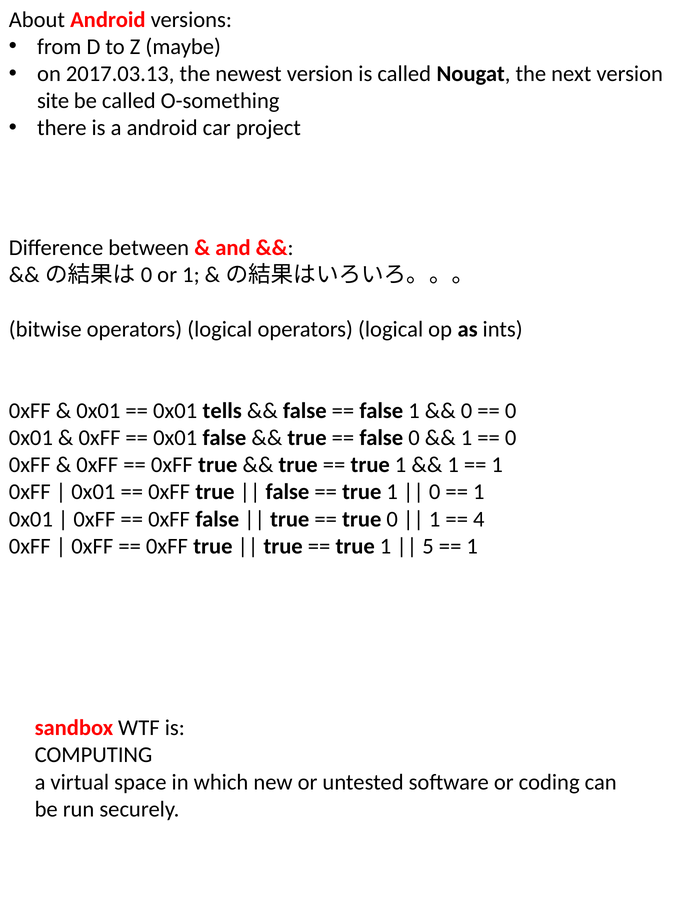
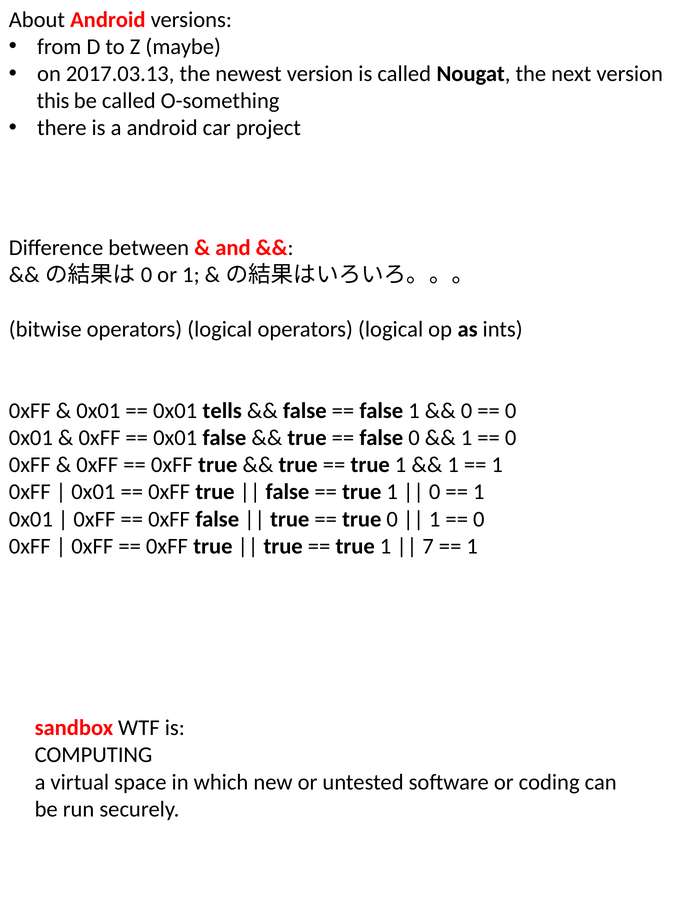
site: site -> this (53, 101)
4: 4 -> 0 (479, 519)
5: 5 -> 7 (428, 546)
